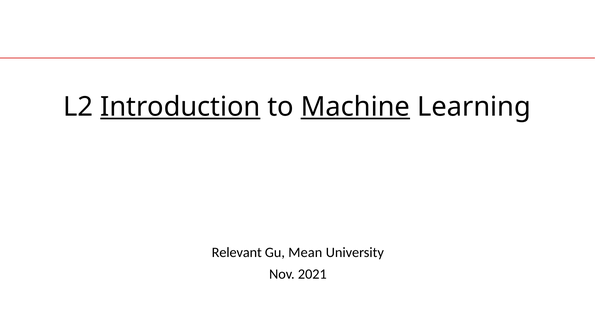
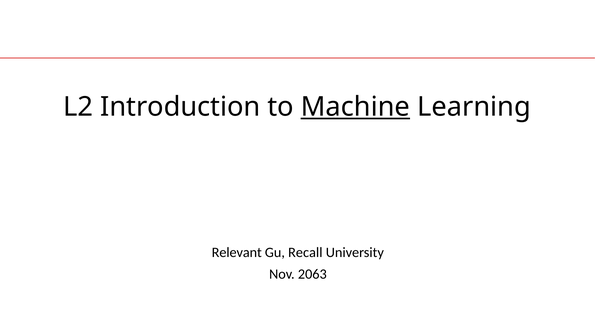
Introduction underline: present -> none (180, 107)
Mean: Mean -> Recall (305, 252)
2021: 2021 -> 2063 (312, 274)
